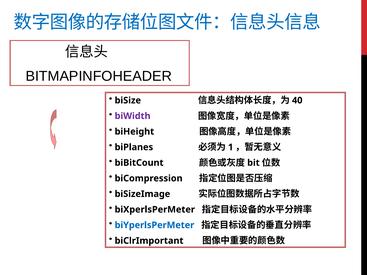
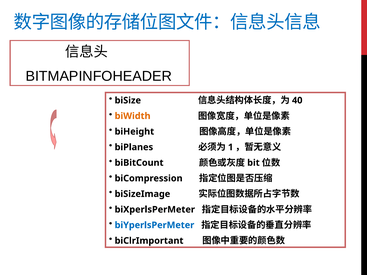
biWidth colour: purple -> orange (133, 116)
